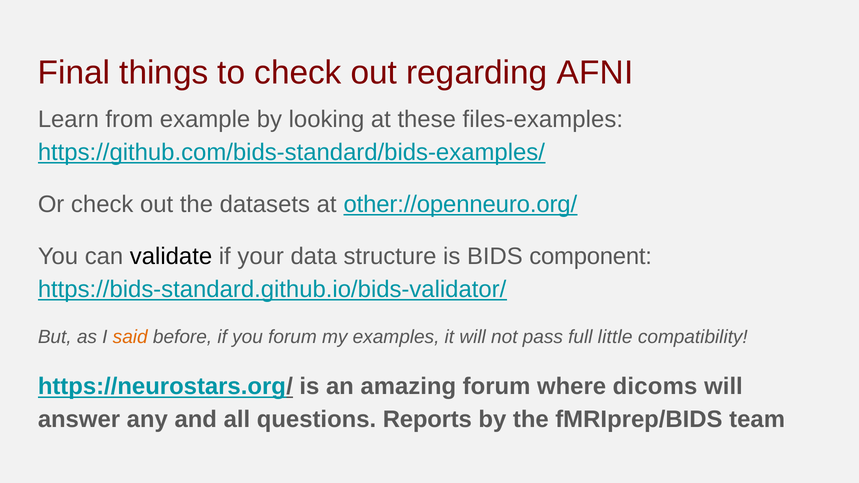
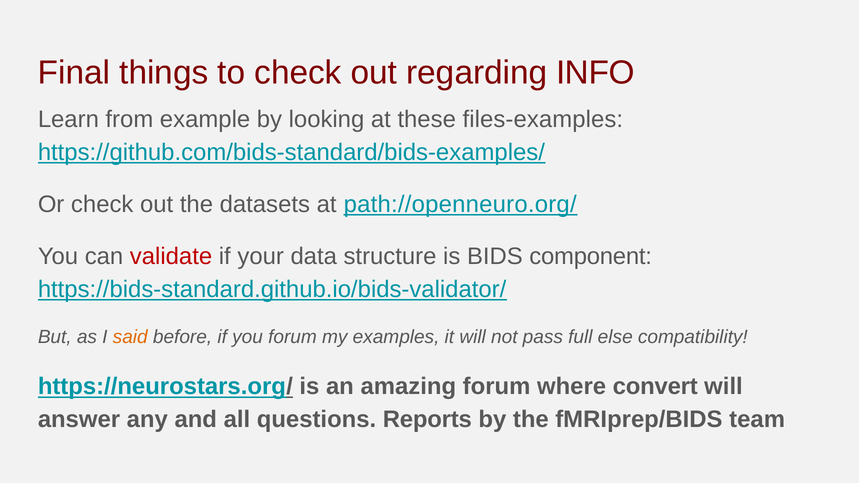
AFNI: AFNI -> INFO (595, 73)
other://openneuro.org/: other://openneuro.org/ -> path://openneuro.org/ (460, 204)
validate colour: black -> red (171, 256)
little: little -> else (615, 337)
dicoms: dicoms -> convert (655, 387)
